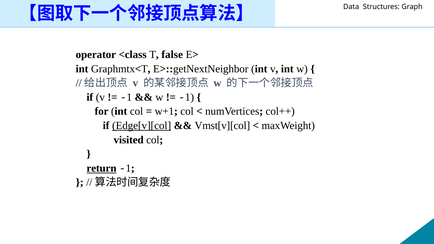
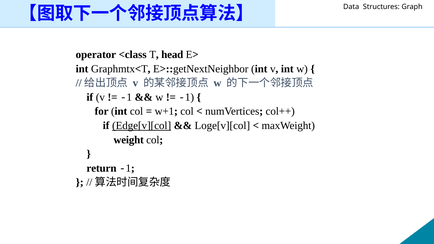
false: false -> head (172, 55)
Vmst[v][col: Vmst[v][col -> Loge[v][col (222, 126)
visited: visited -> weight (129, 140)
return underline: present -> none (101, 168)
